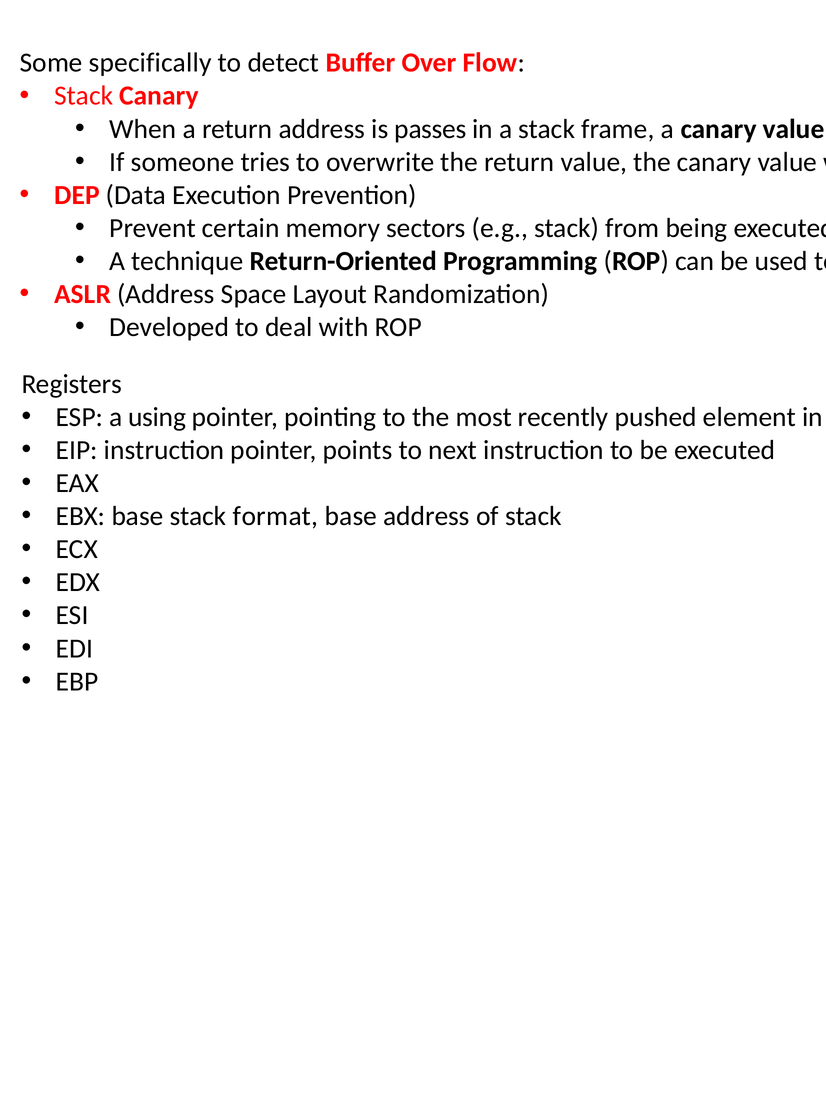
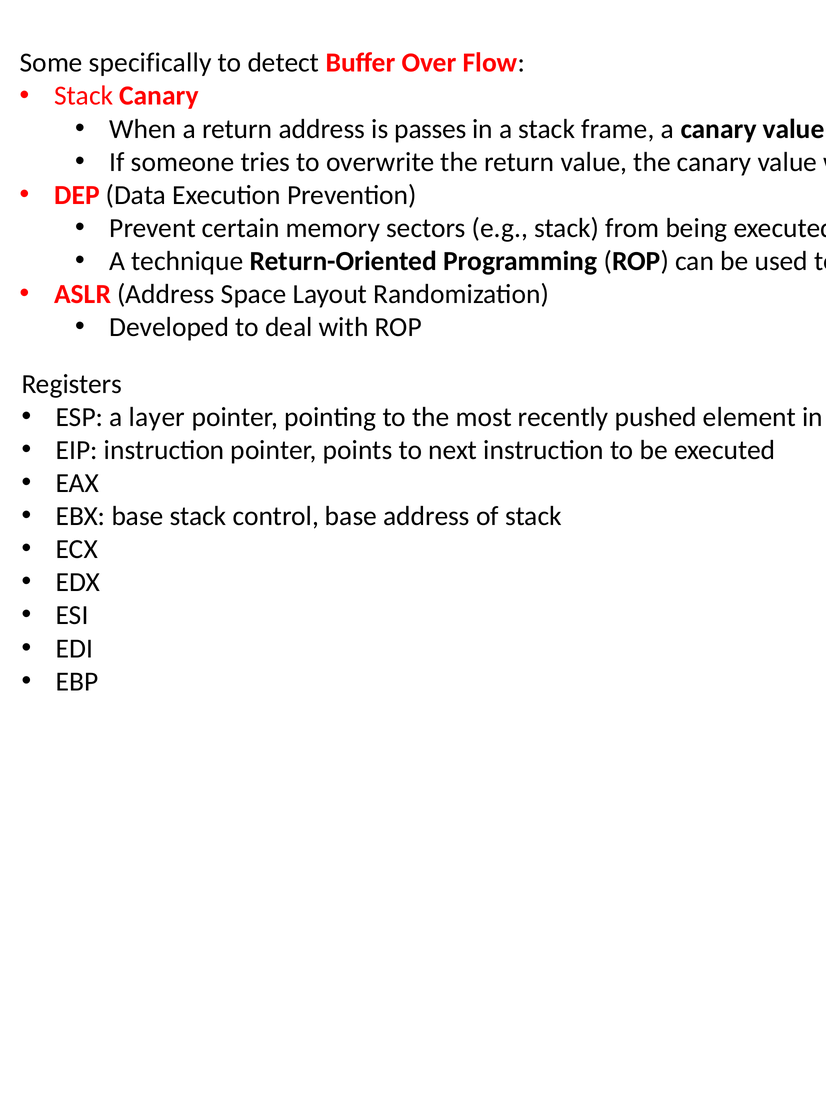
using: using -> layer (157, 417)
format: format -> control (276, 516)
